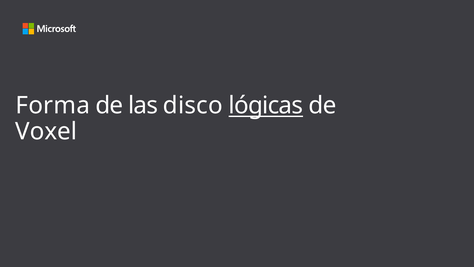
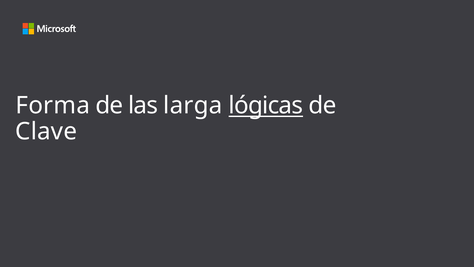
disco: disco -> larga (193, 105)
Voxel: Voxel -> Clave (46, 131)
